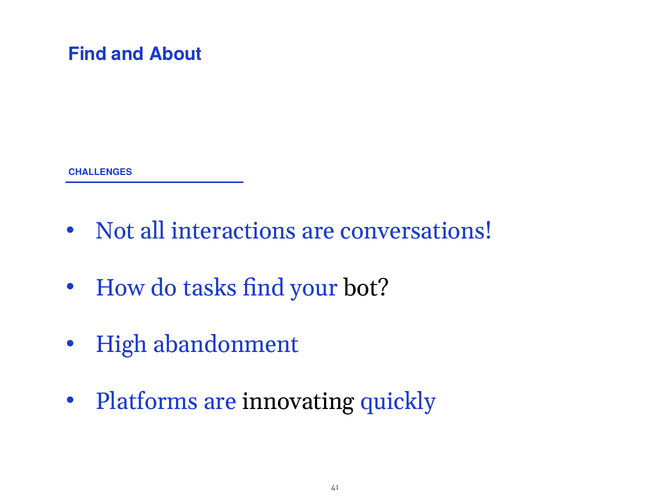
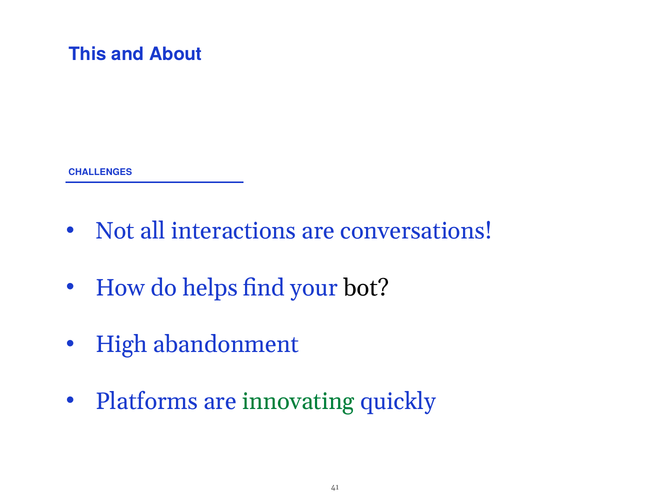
Find: Find -> This (88, 54)
tasks: tasks -> helps (210, 288)
innovating colour: black -> green (298, 401)
